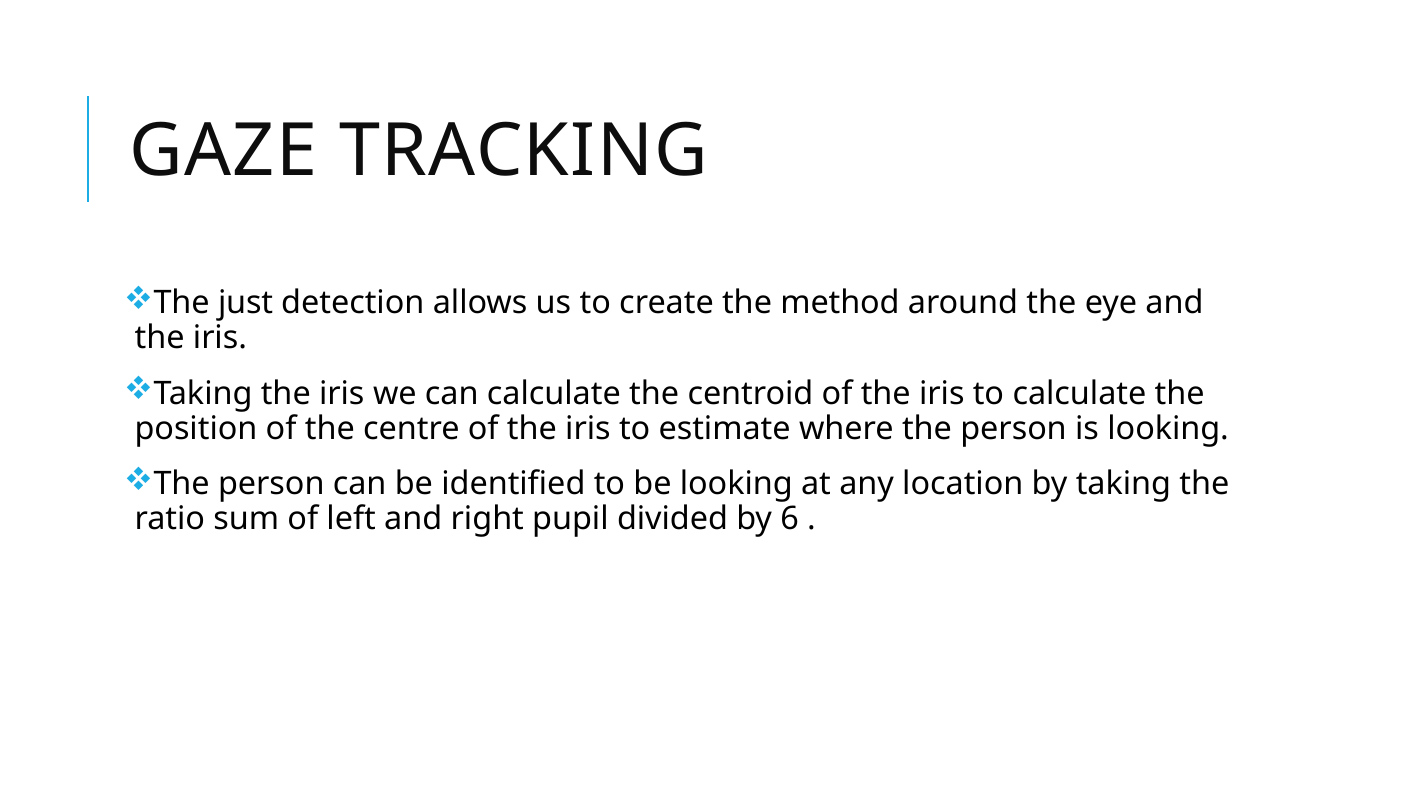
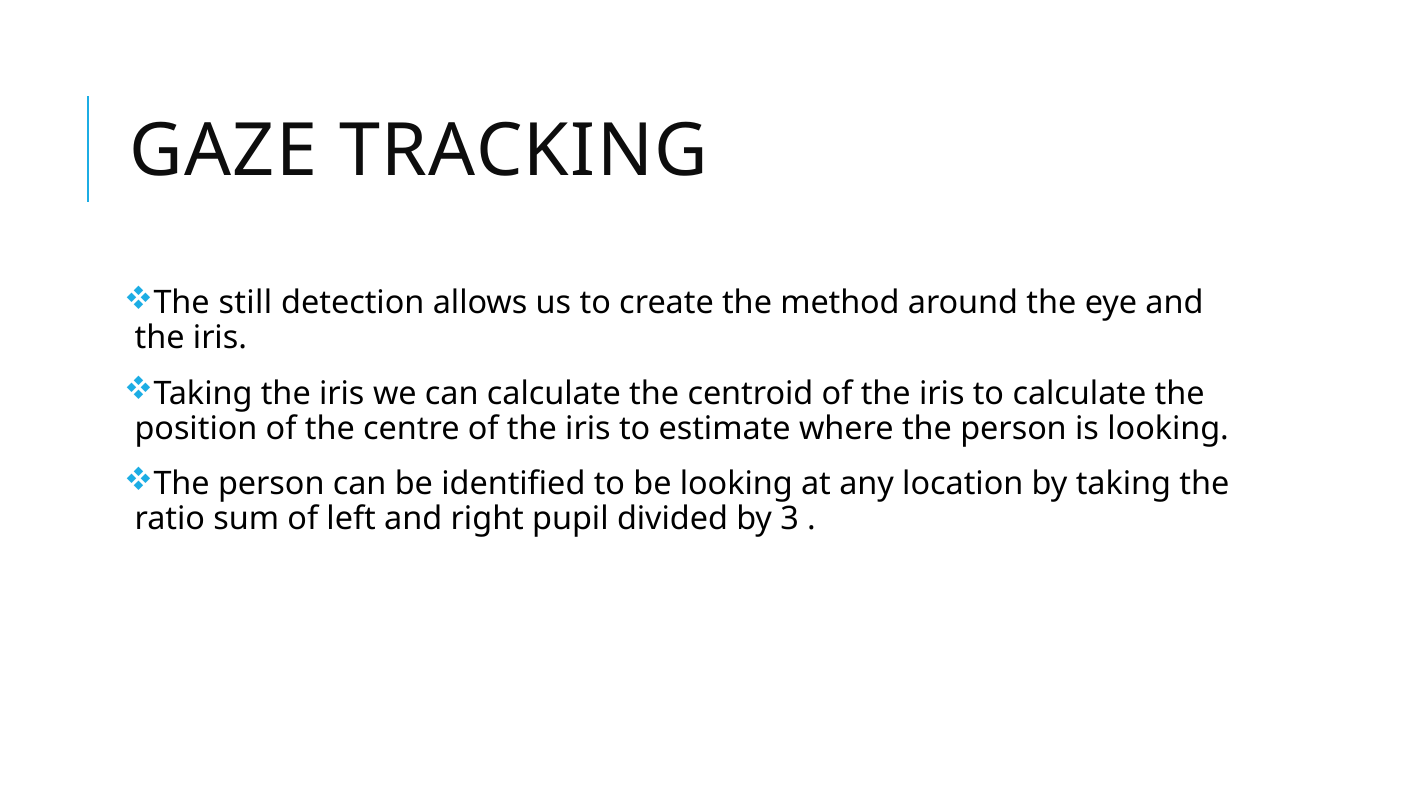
just: just -> still (245, 303)
6: 6 -> 3 (790, 519)
